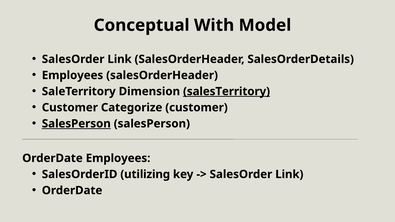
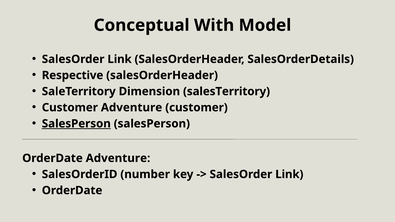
Employees: Employees -> Respective (73, 75)
salesTerritory underline: present -> none (227, 91)
Customer Categorize: Categorize -> Adventure (132, 108)
OrderDate Employees: Employees -> Adventure (118, 158)
utilizing: utilizing -> number (145, 174)
